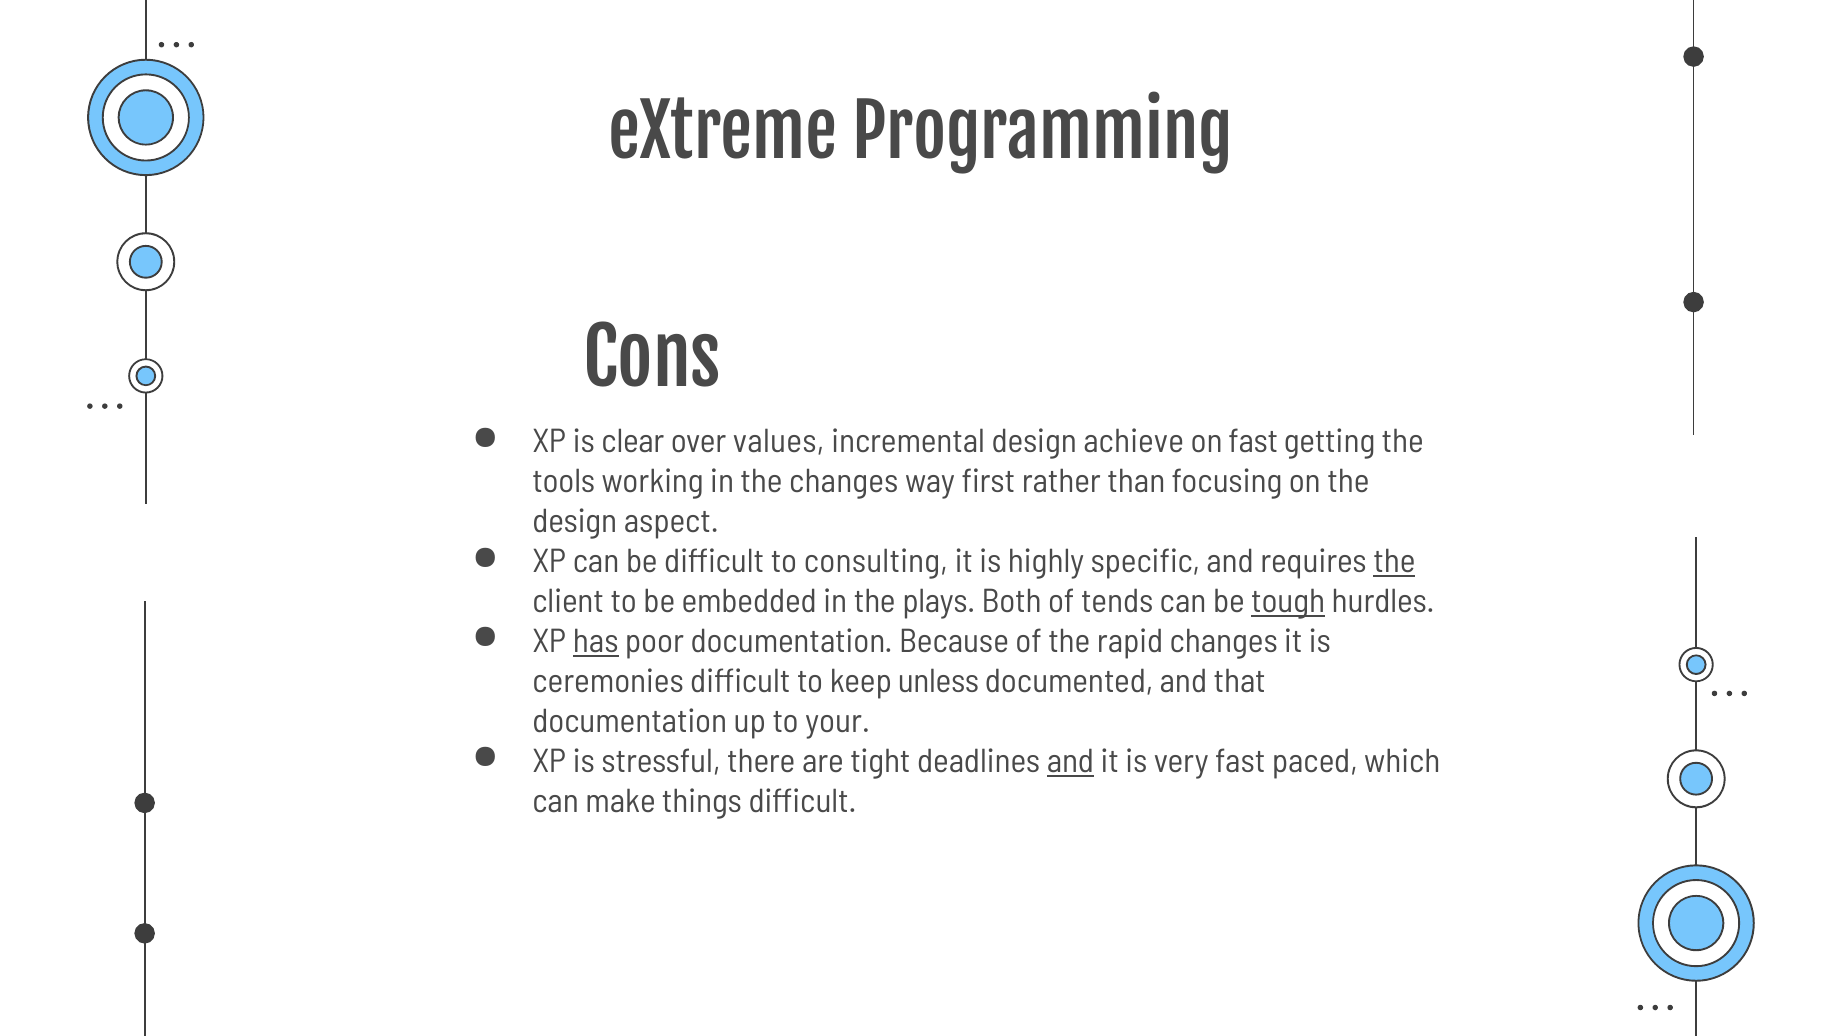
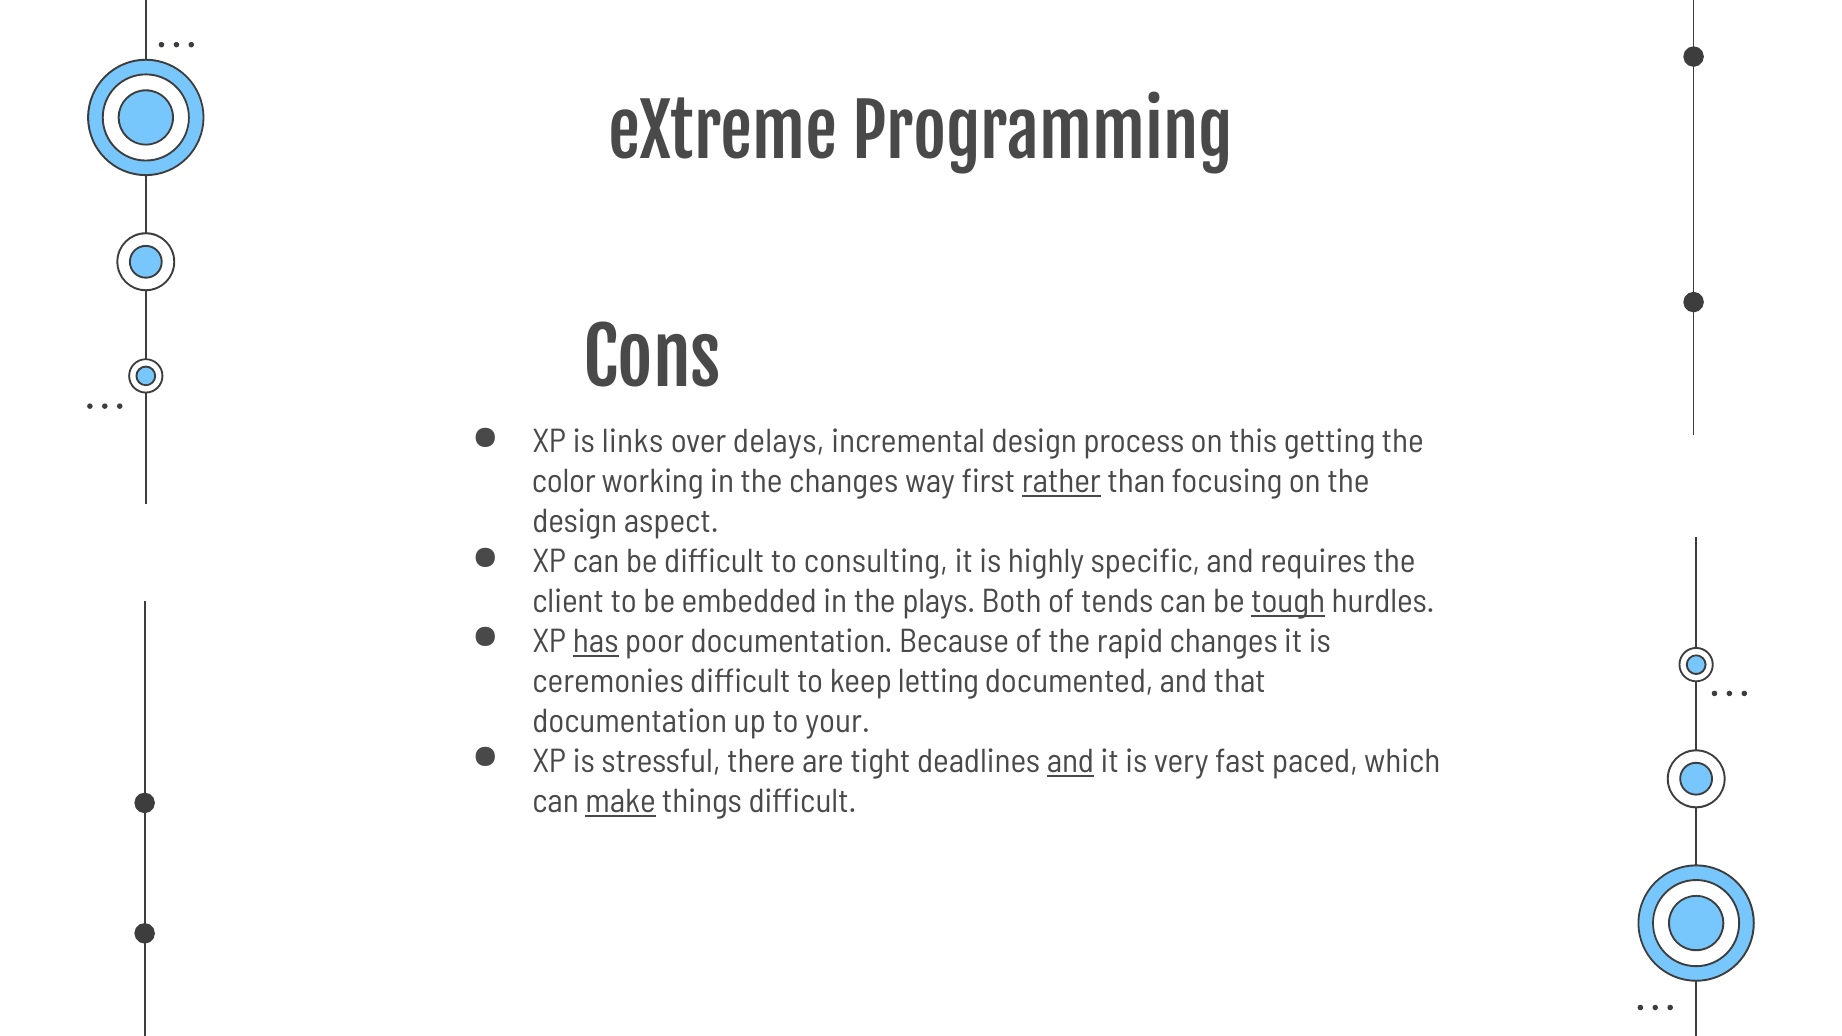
clear: clear -> links (633, 442)
values: values -> delays (779, 442)
achieve: achieve -> process (1134, 442)
on fast: fast -> this (1253, 442)
tools: tools -> color (564, 482)
rather underline: none -> present (1061, 482)
the underline: present -> none (1394, 562)
unless: unless -> letting (938, 682)
make underline: none -> present (621, 801)
